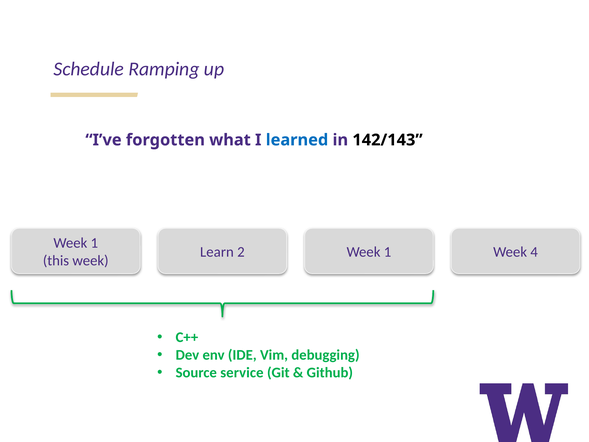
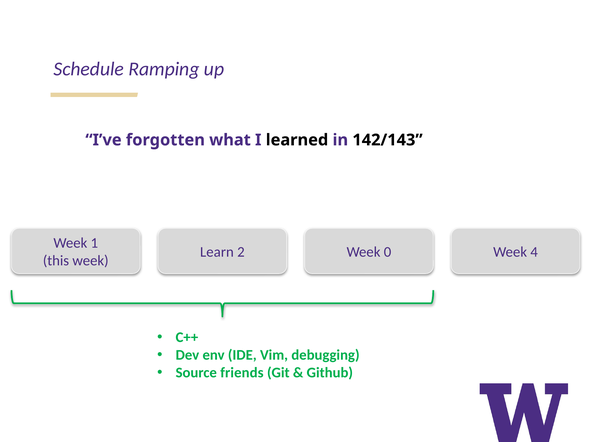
learned colour: blue -> black (297, 140)
2 Week 1: 1 -> 0 (387, 252)
service: service -> friends (242, 372)
